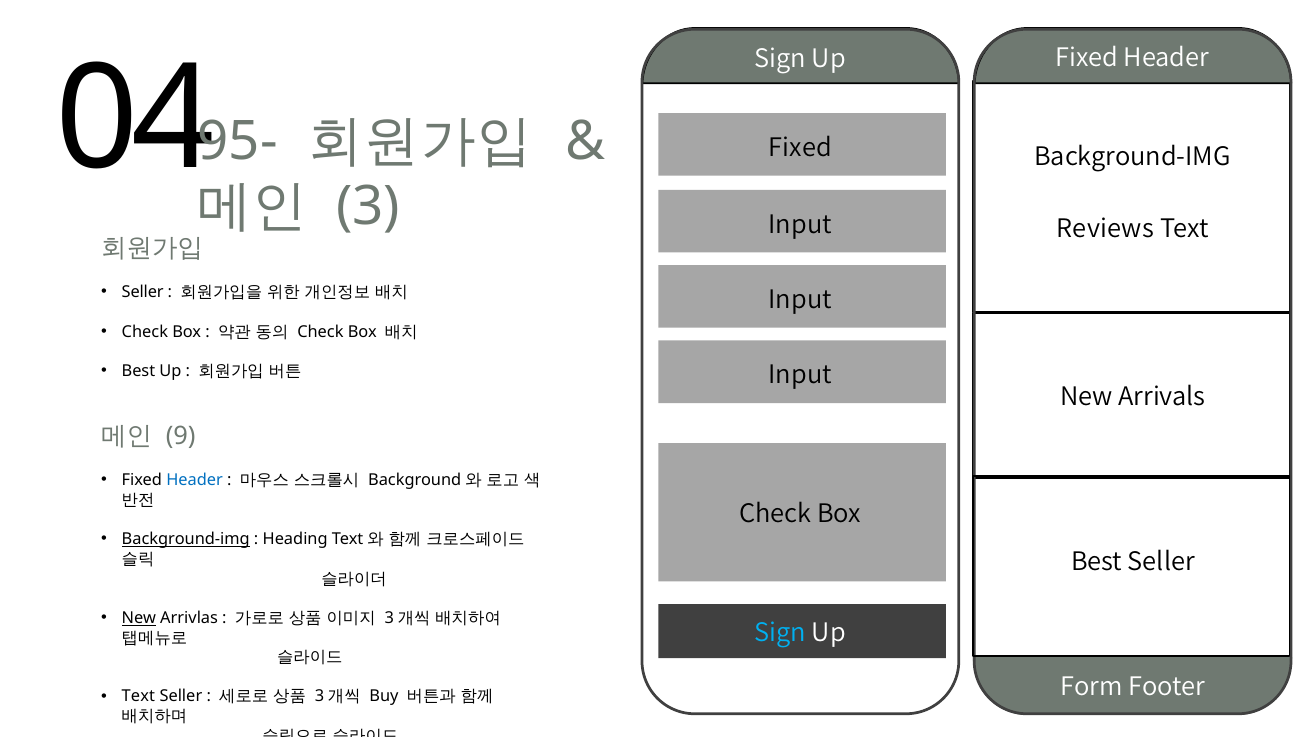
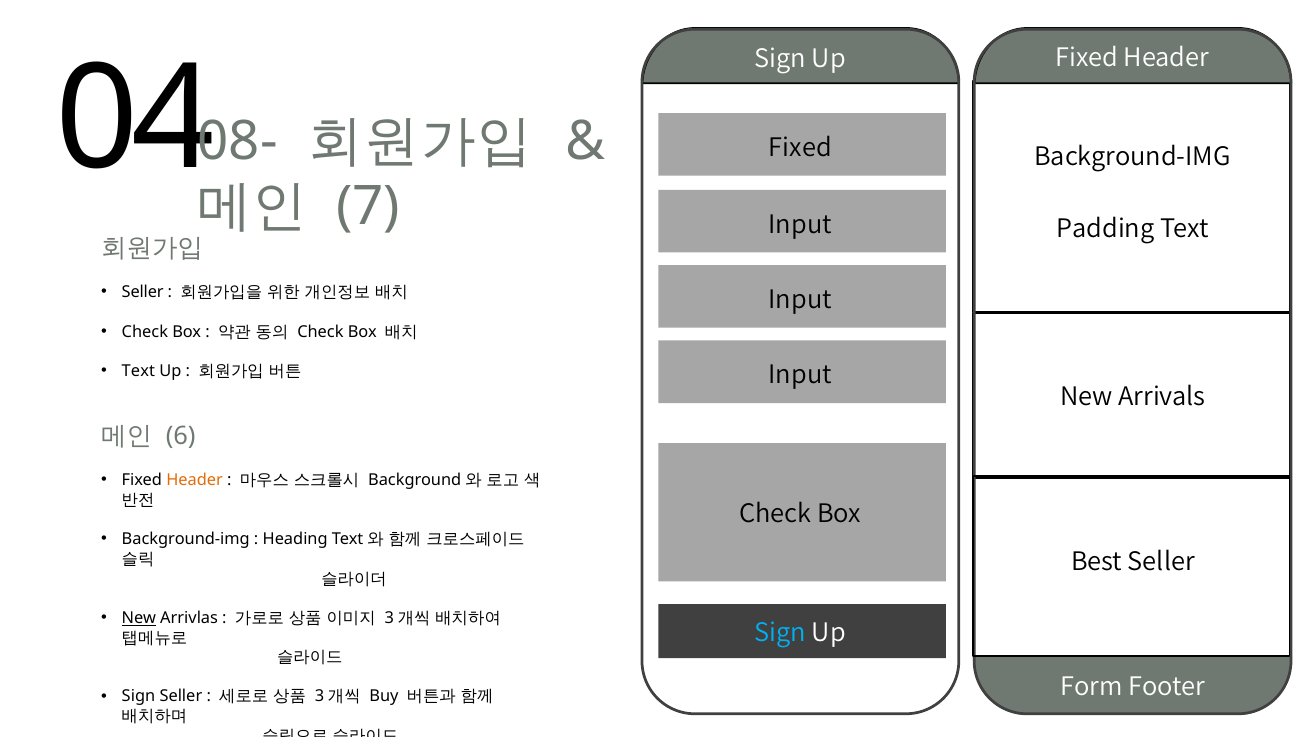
95-: 95- -> 08- (238, 141)
3: 3 -> 7 (368, 207)
Reviews: Reviews -> Padding (1106, 229)
Best: Best -> Text (138, 371)
9: 9 -> 6 (181, 437)
Header colour: blue -> orange (195, 481)
Background-img underline: present -> none (186, 540)
Text: Text -> Sign (138, 697)
